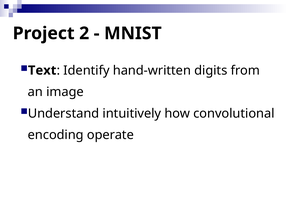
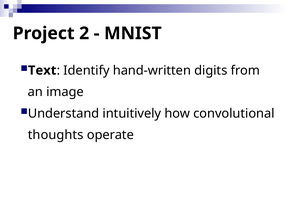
encoding: encoding -> thoughts (56, 135)
